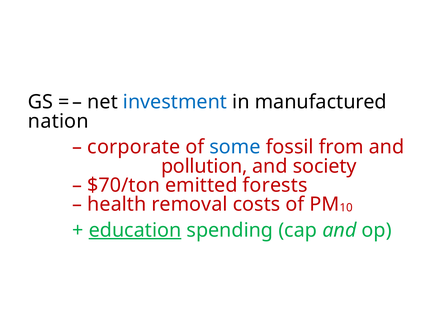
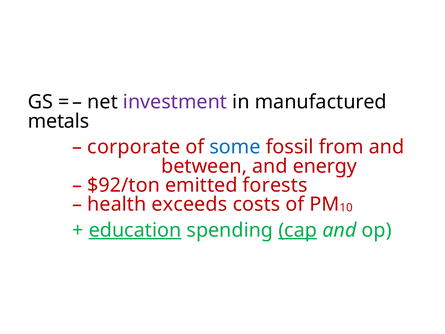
investment colour: blue -> purple (175, 102)
nation: nation -> metals (59, 121)
pollution: pollution -> between (204, 166)
society: society -> energy (325, 166)
$70/ton: $70/ton -> $92/ton (124, 185)
removal: removal -> exceeds (189, 204)
cap underline: none -> present (298, 230)
